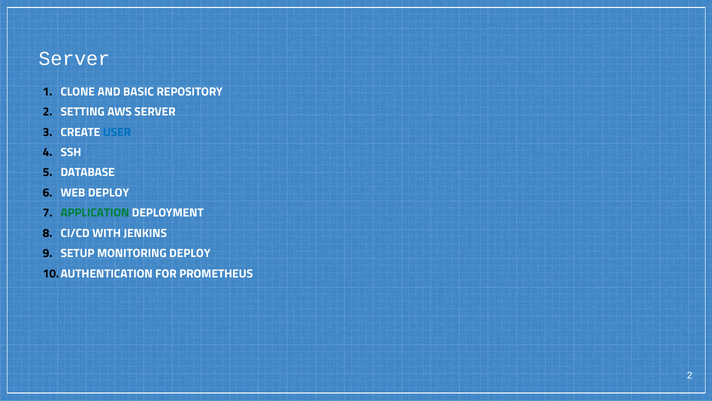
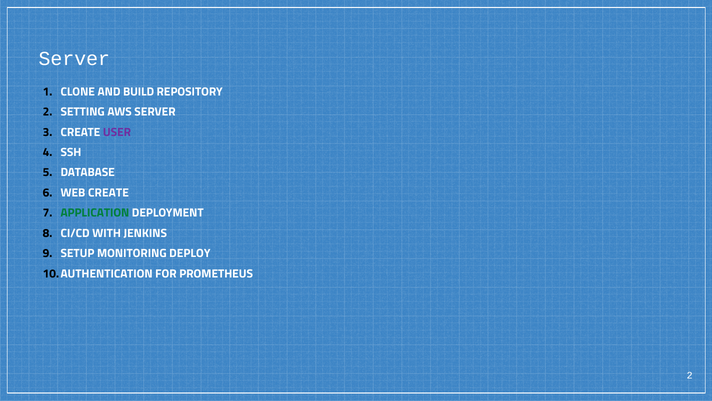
BASIC: BASIC -> BUILD (139, 92)
USER colour: blue -> purple (117, 132)
WEB DEPLOY: DEPLOY -> CREATE (108, 193)
